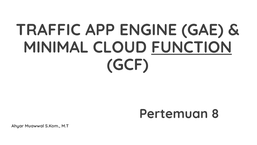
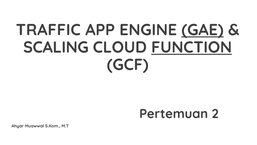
GAE underline: none -> present (203, 30)
MINIMAL: MINIMAL -> SCALING (56, 47)
8: 8 -> 2 (215, 113)
